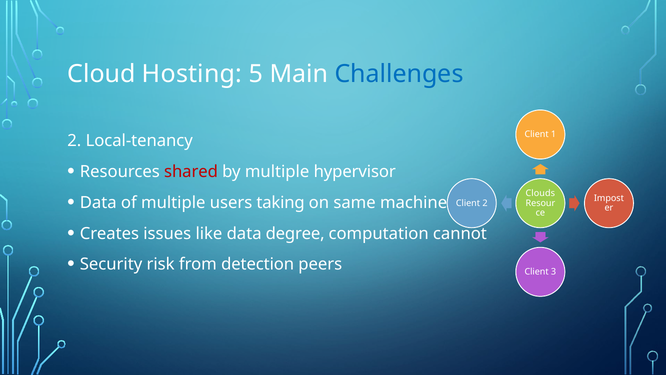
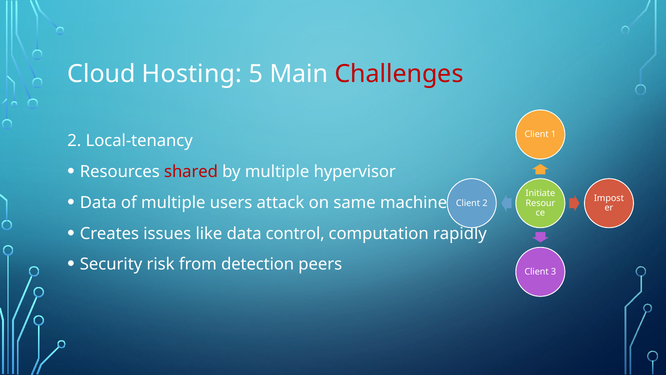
Challenges colour: blue -> red (399, 74)
Clouds: Clouds -> Initiate (540, 193)
taking: taking -> attack (280, 202)
degree: degree -> control (295, 233)
cannot: cannot -> rapidly (460, 233)
